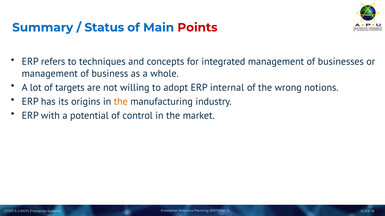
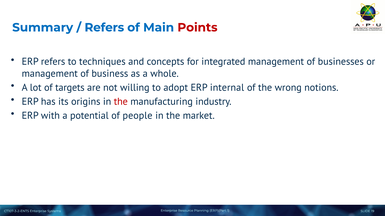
Status: Status -> Refers (104, 28)
the colour: orange -> red (121, 102)
control: control -> people (138, 116)
